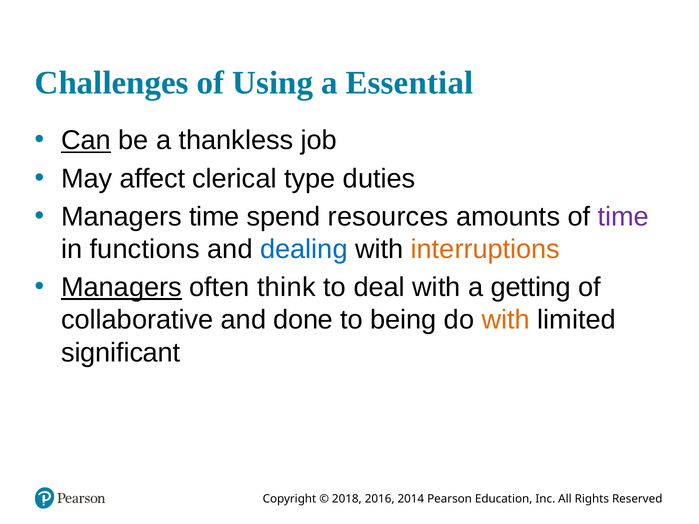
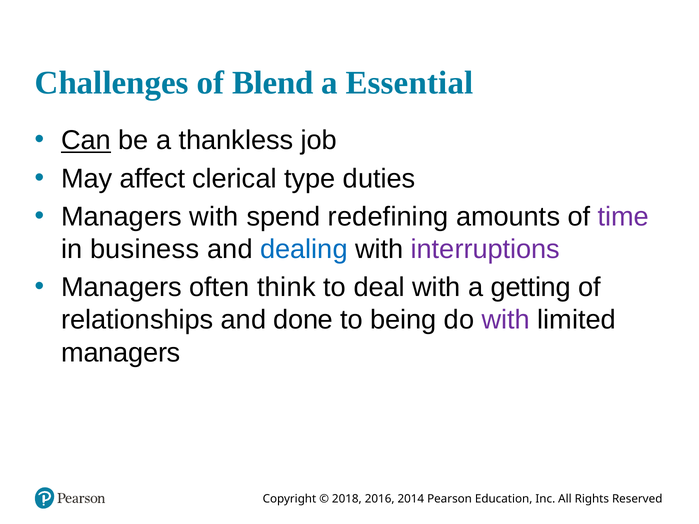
Using: Using -> Blend (273, 83)
Managers time: time -> with (214, 217)
resources: resources -> redefining (388, 217)
functions: functions -> business (145, 249)
interruptions colour: orange -> purple (485, 249)
Managers underline: present -> none (121, 287)
collaborative: collaborative -> relationships (137, 320)
with colour: orange -> purple (506, 320)
significant: significant -> managers (121, 353)
